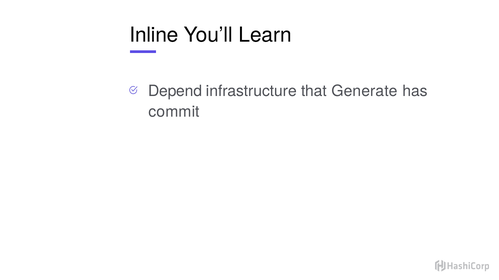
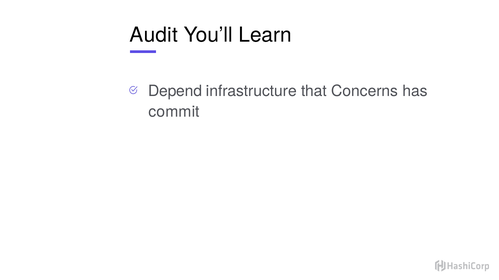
Inline: Inline -> Audit (154, 35)
Generate: Generate -> Concerns (365, 91)
